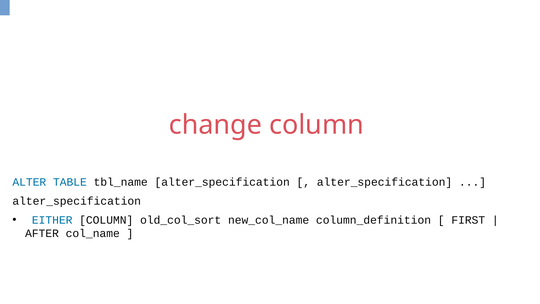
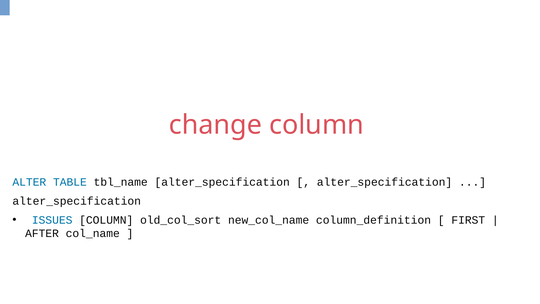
EITHER: EITHER -> ISSUES (52, 220)
